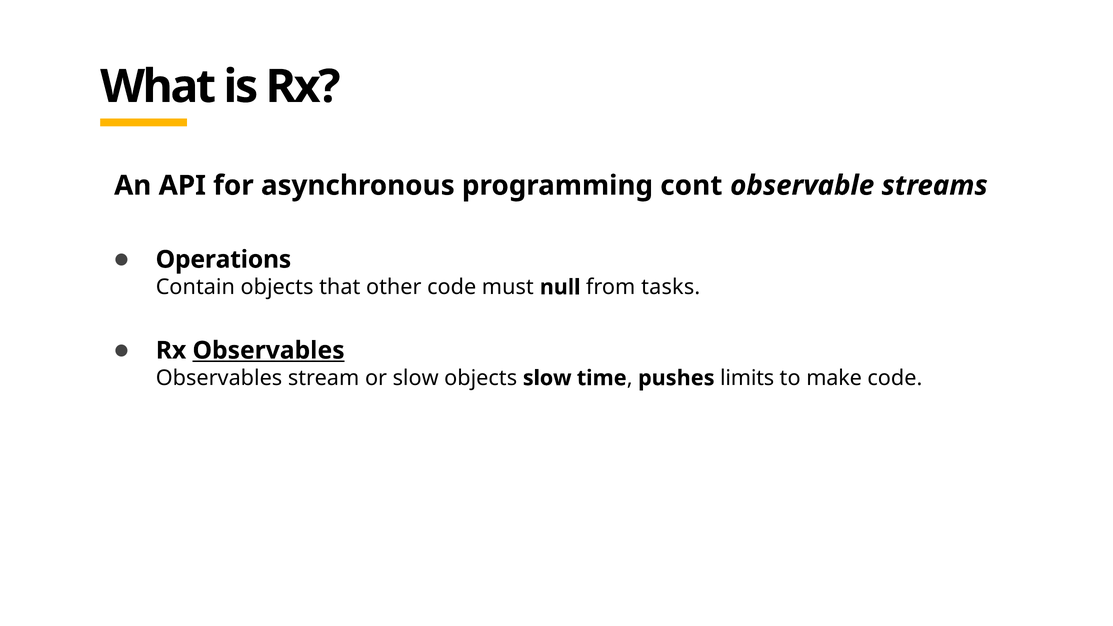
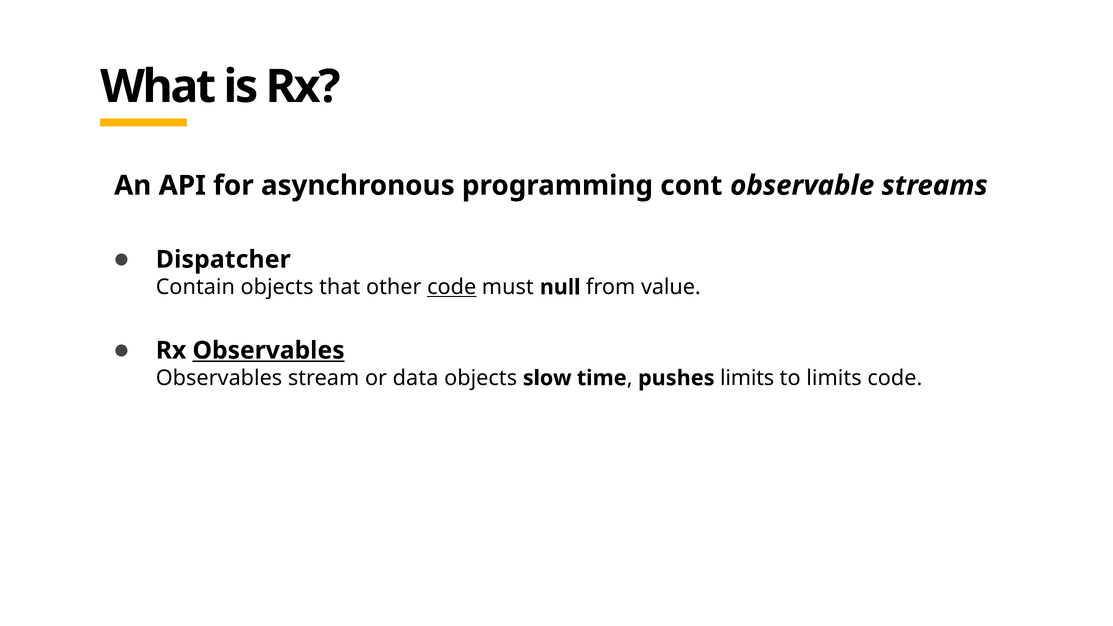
Operations: Operations -> Dispatcher (223, 260)
code underline: none -> present (452, 287)
tasks: tasks -> value (671, 287)
or slow: slow -> data (416, 378)
to make: make -> limits (834, 378)
